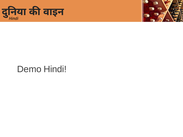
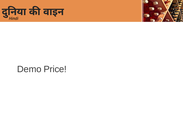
Demo Hindi: Hindi -> Price (55, 69)
